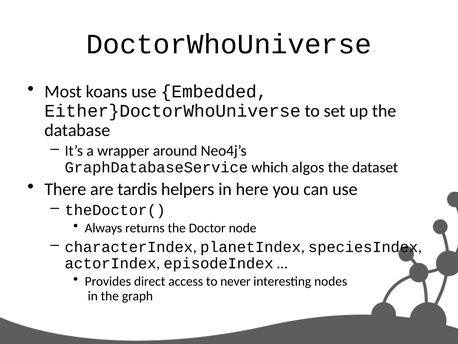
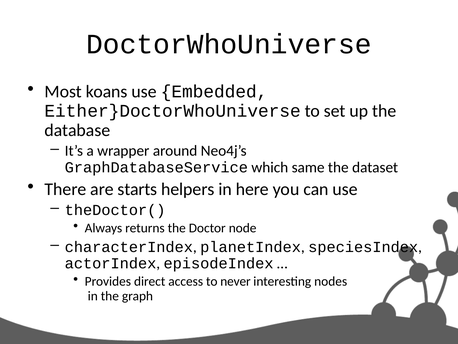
algos: algos -> same (308, 167)
tardis: tardis -> starts (137, 189)
